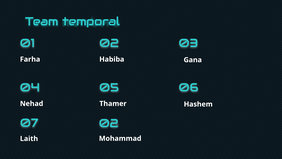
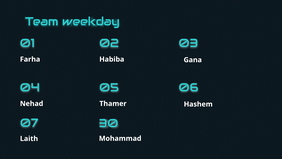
temporal: temporal -> weekday (91, 22)
07 02: 02 -> 30 (109, 123)
